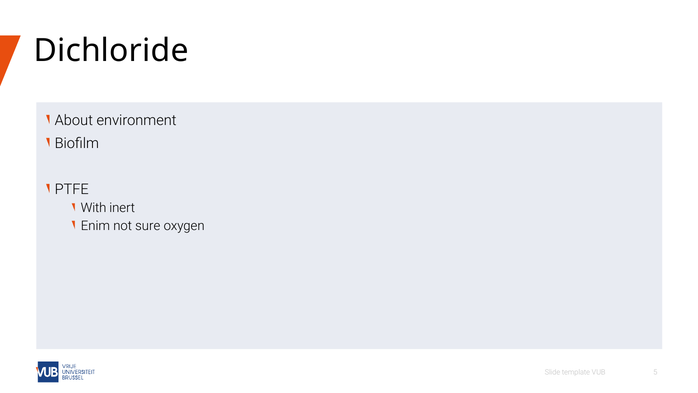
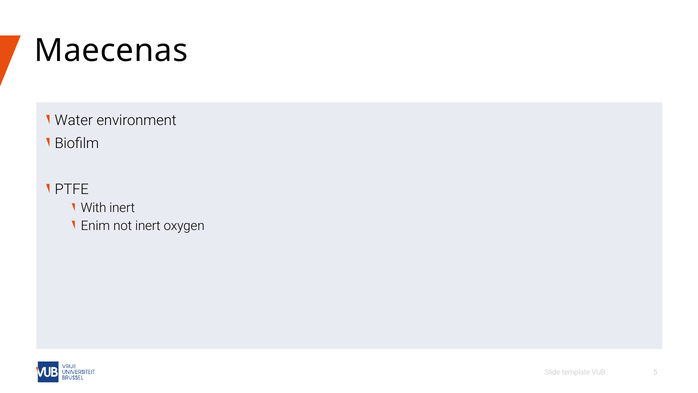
Dichloride: Dichloride -> Maecenas (111, 51)
About: About -> Water (74, 120)
not sure: sure -> inert (148, 226)
